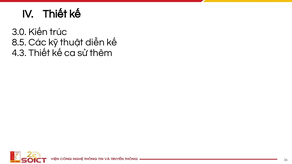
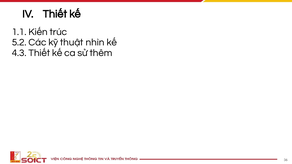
3.0: 3.0 -> 1.1 (19, 32)
8.5: 8.5 -> 5.2 (19, 42)
diễn: diễn -> nhìn (95, 42)
